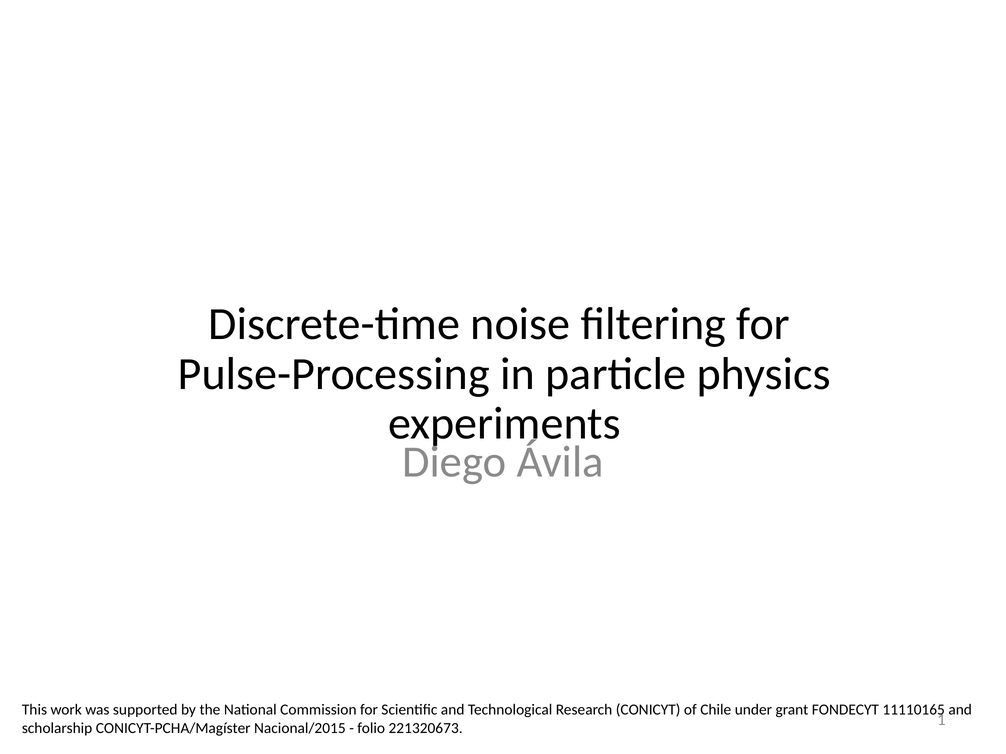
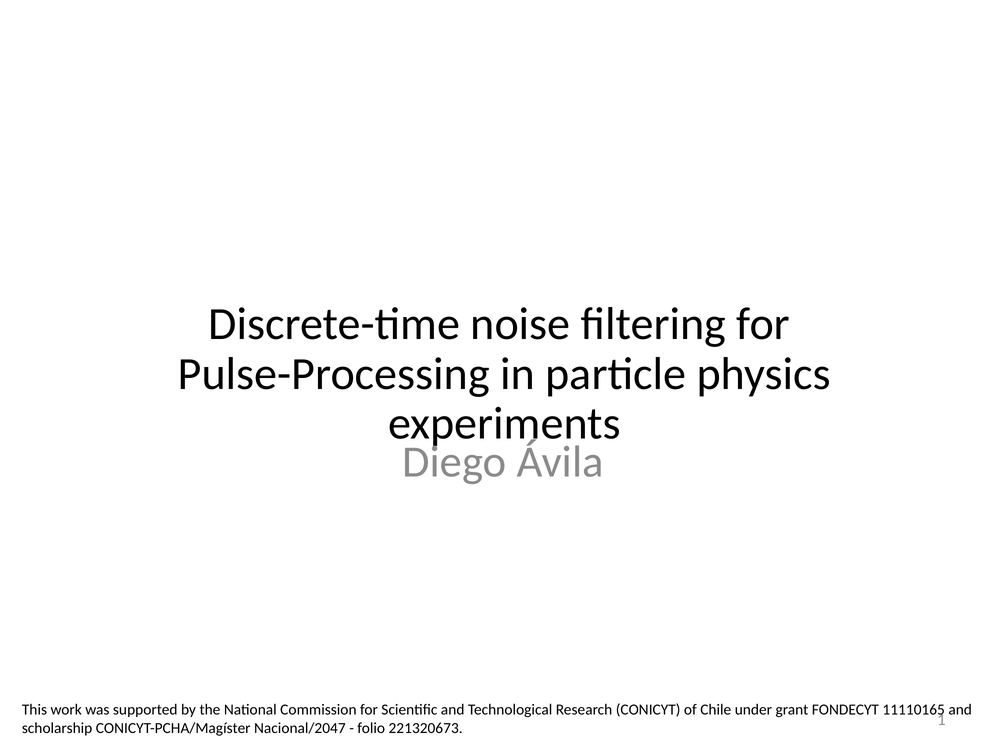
Nacional/2015: Nacional/2015 -> Nacional/2047 (300, 729)
